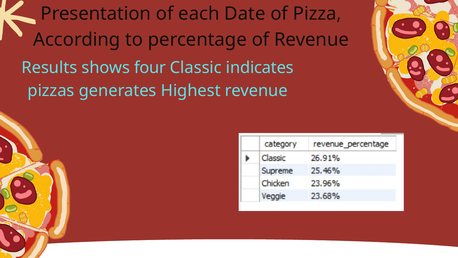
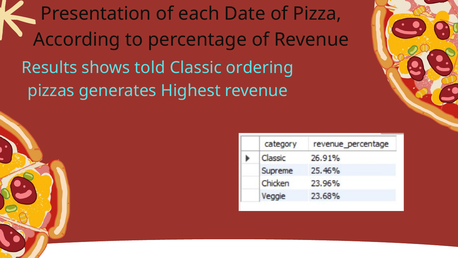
four: four -> told (150, 67)
indicates: indicates -> ordering (260, 67)
